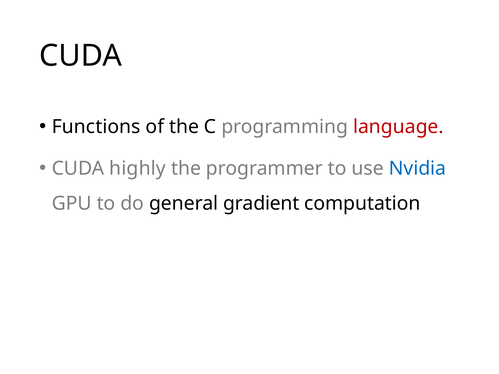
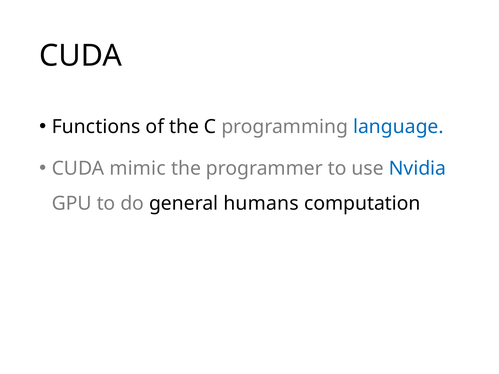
language colour: red -> blue (398, 127)
highly: highly -> mimic (138, 169)
gradient: gradient -> humans (261, 204)
